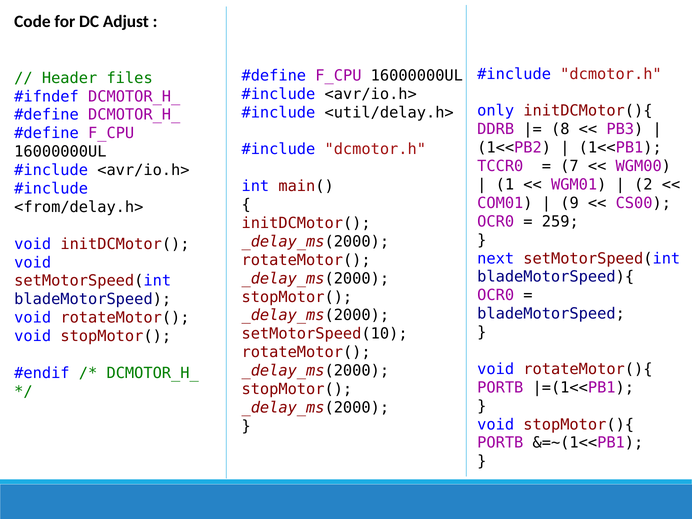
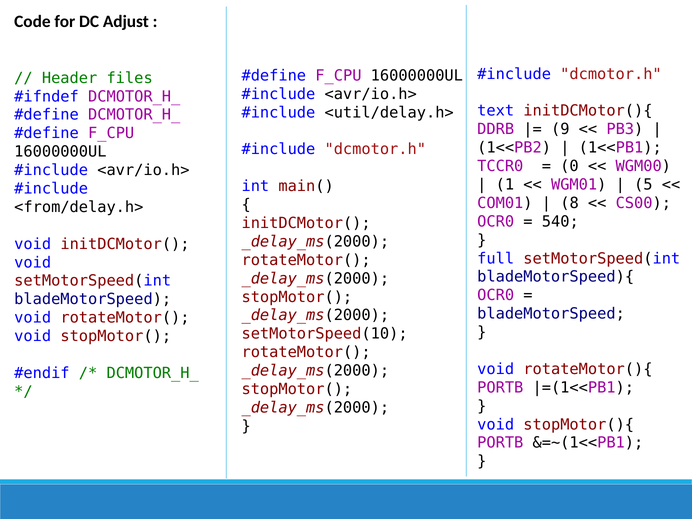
only: only -> text (496, 111)
8: 8 -> 9 (560, 129)
7: 7 -> 0 (569, 166)
2: 2 -> 5 (643, 185)
9: 9 -> 8 (570, 203)
259: 259 -> 540 (560, 222)
next: next -> full (496, 258)
